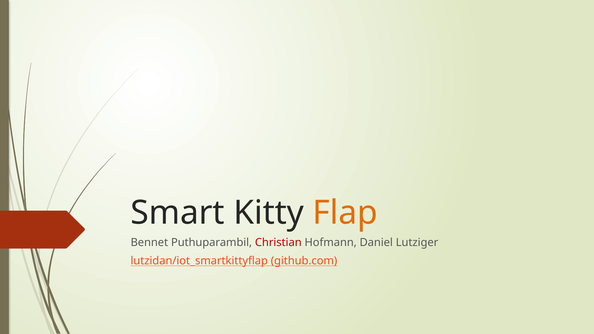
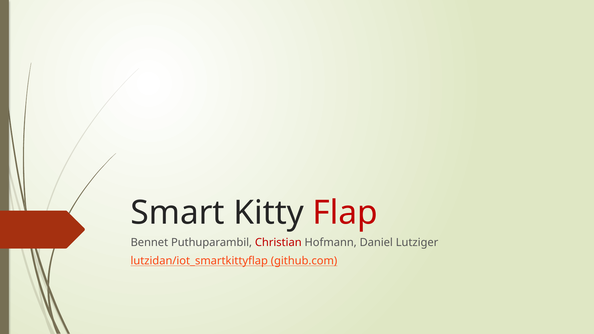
Flap colour: orange -> red (345, 213)
